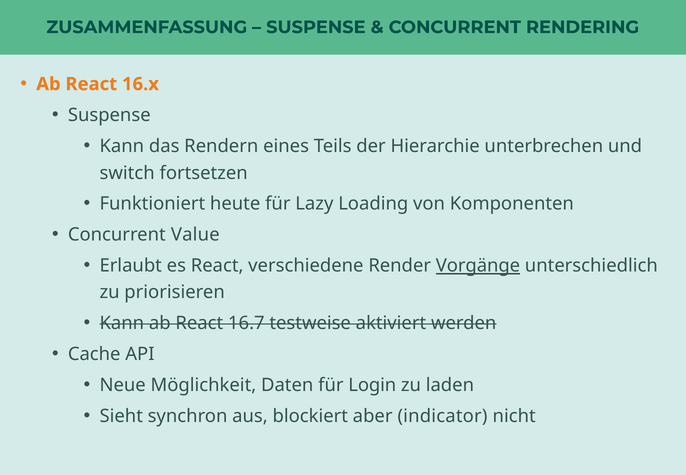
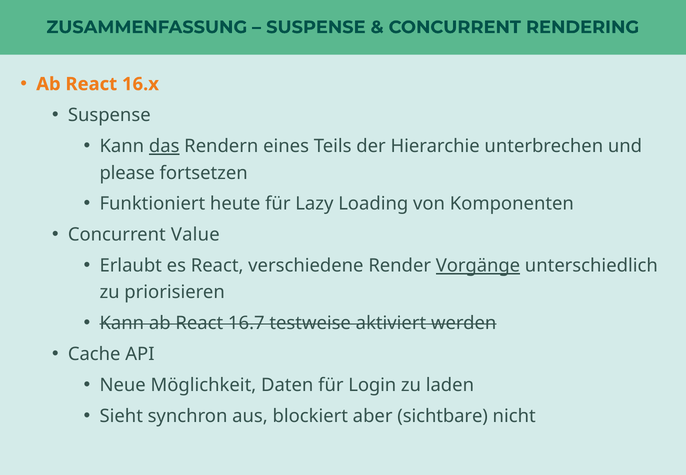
das underline: none -> present (164, 146)
switch: switch -> please (127, 173)
indicator: indicator -> sichtbare (443, 416)
